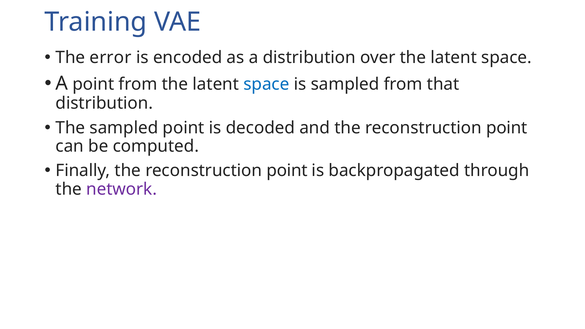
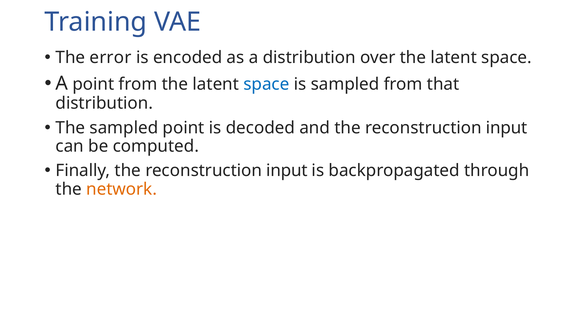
and the reconstruction point: point -> input (507, 128)
Finally the reconstruction point: point -> input (287, 171)
network colour: purple -> orange (122, 189)
